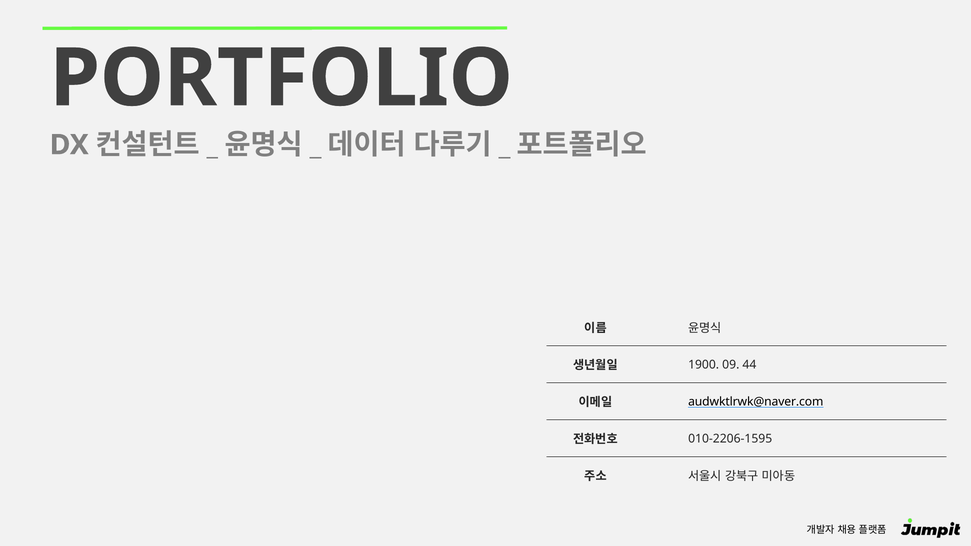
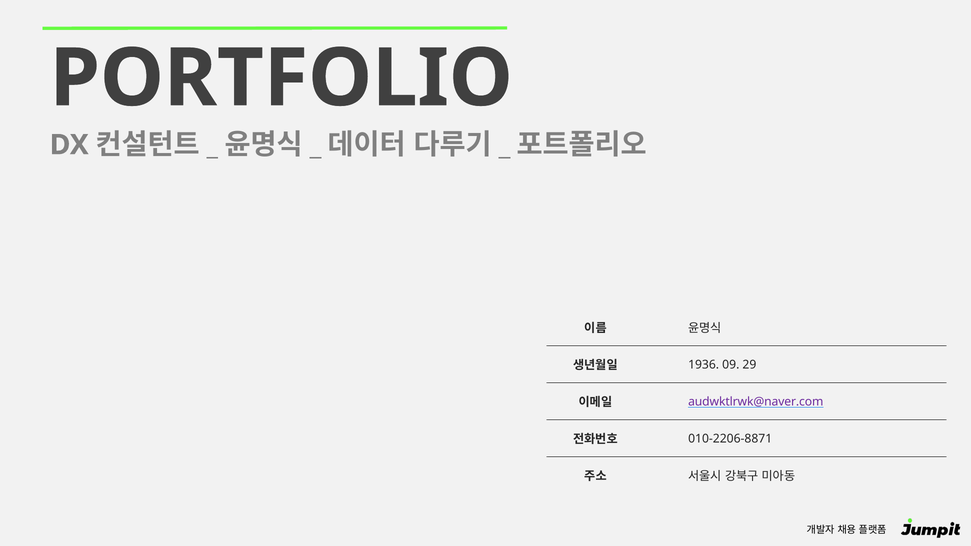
1900: 1900 -> 1936 (704, 365)
44: 44 -> 29 (749, 365)
audwktlrwk@naver.com colour: black -> purple (756, 402)
010-2206-1595: 010-2206-1595 -> 010-2206-8871 (730, 439)
